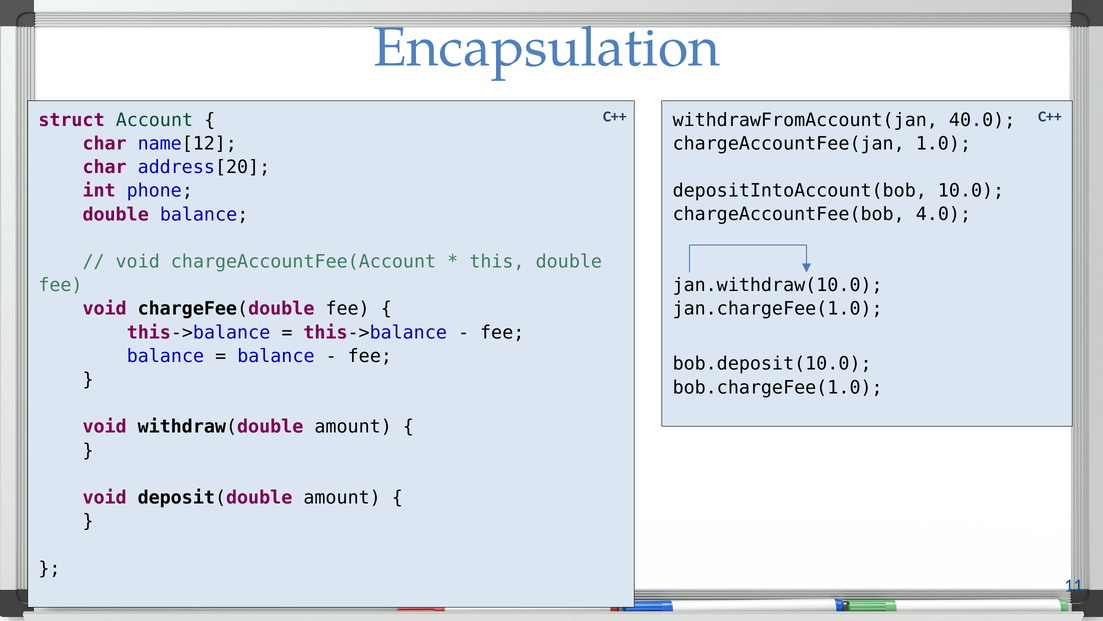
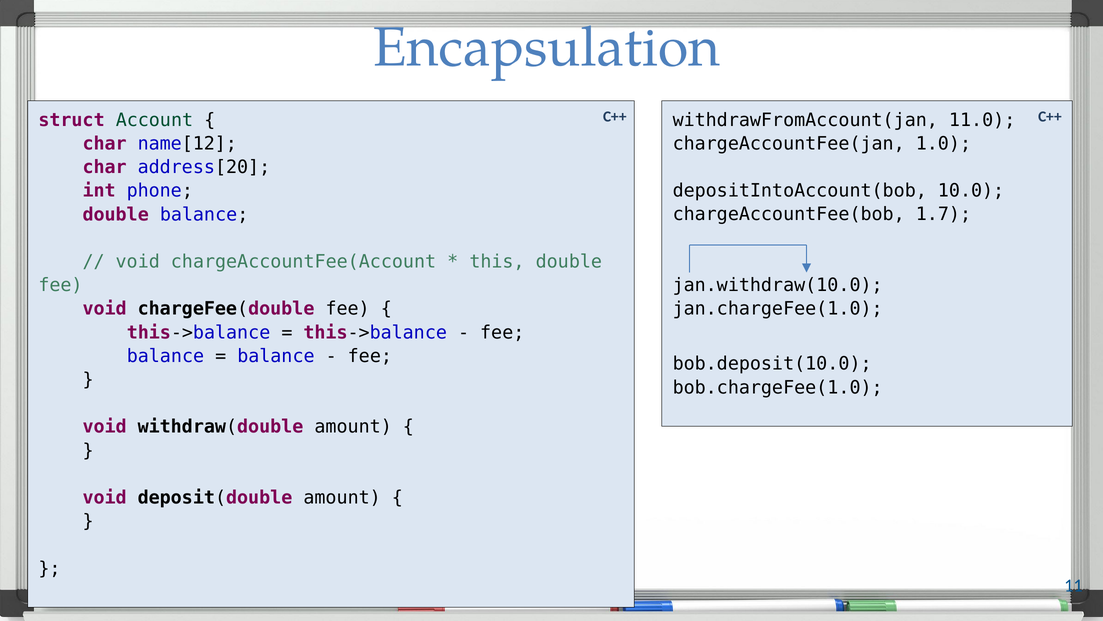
40.0: 40.0 -> 11.0 (982, 120)
4.0: 4.0 -> 1.7 (943, 214)
